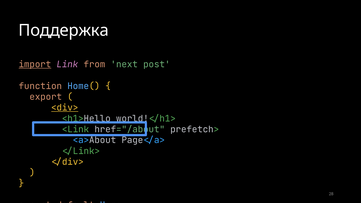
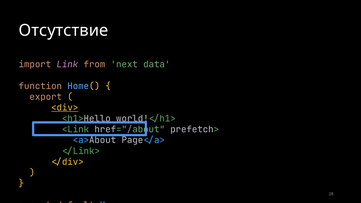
Поддержка: Поддержка -> Отсутствие (63, 30)
import underline: present -> none (35, 64)
next/post: next/post -> next/data (140, 64)
